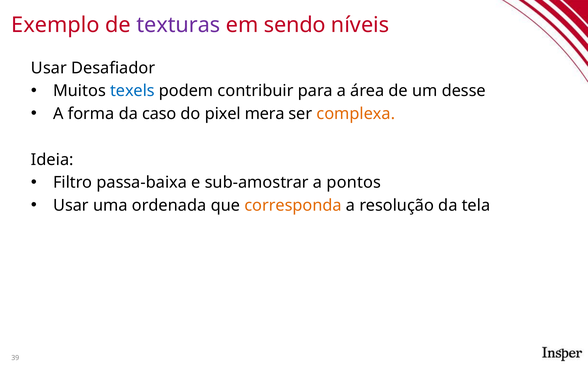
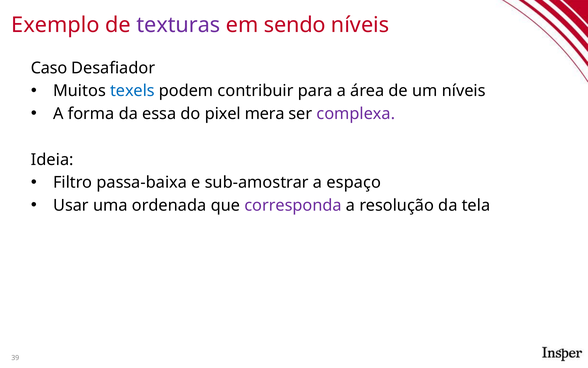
Usar: Usar -> Caso (49, 68)
um desse: desse -> níveis (464, 91)
caso: caso -> essa (159, 114)
complexa colour: orange -> purple (356, 114)
pontos: pontos -> espaço (354, 182)
corresponda colour: orange -> purple (293, 205)
